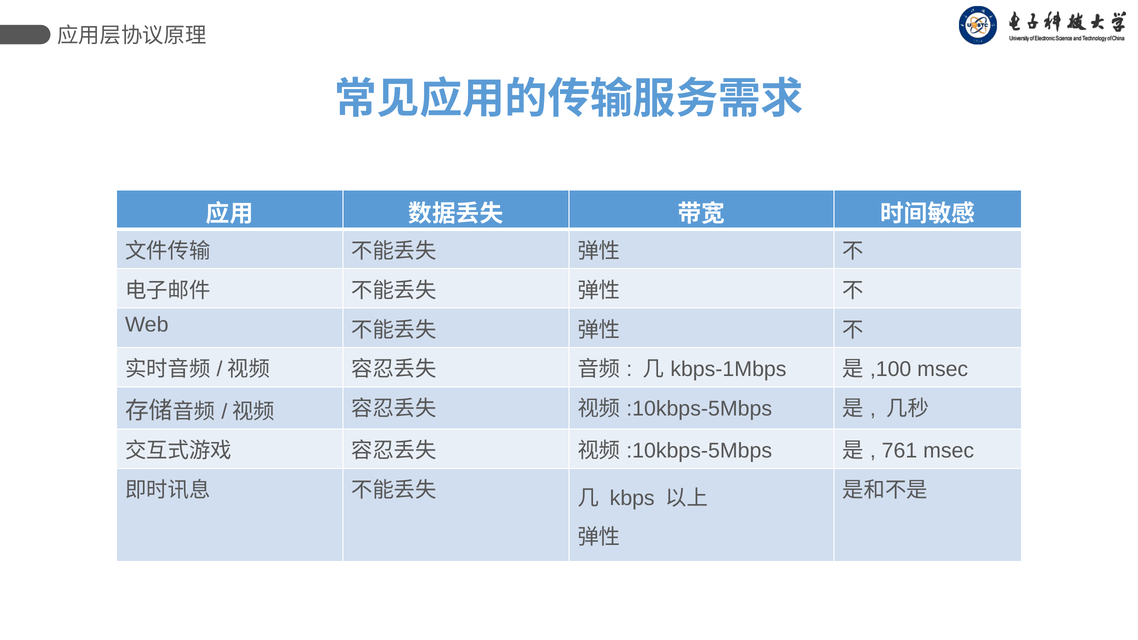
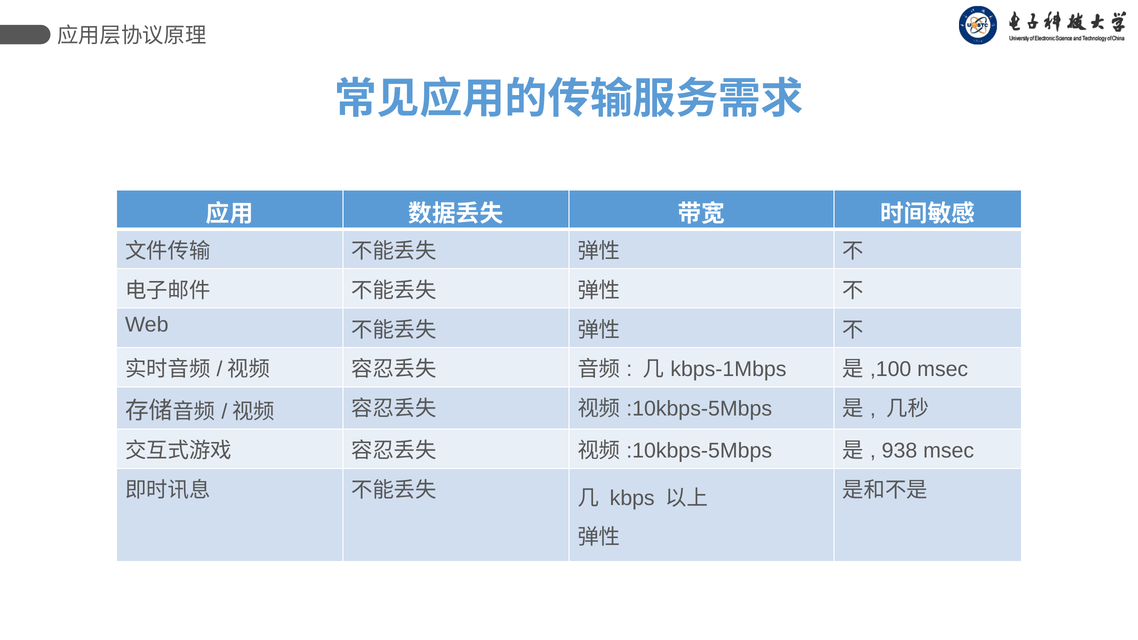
761: 761 -> 938 (899, 451)
